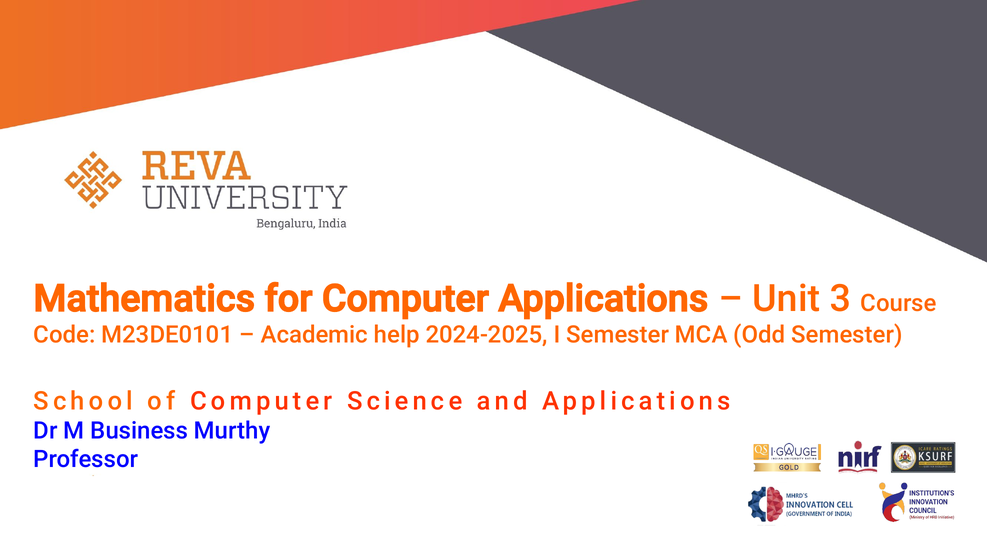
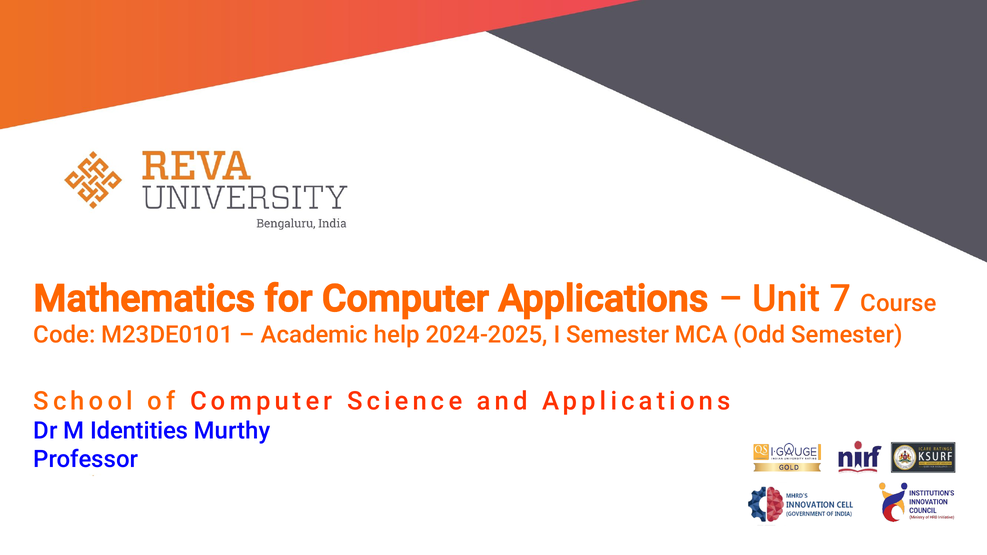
3: 3 -> 7 (840, 299)
Business: Business -> Identities (139, 431)
